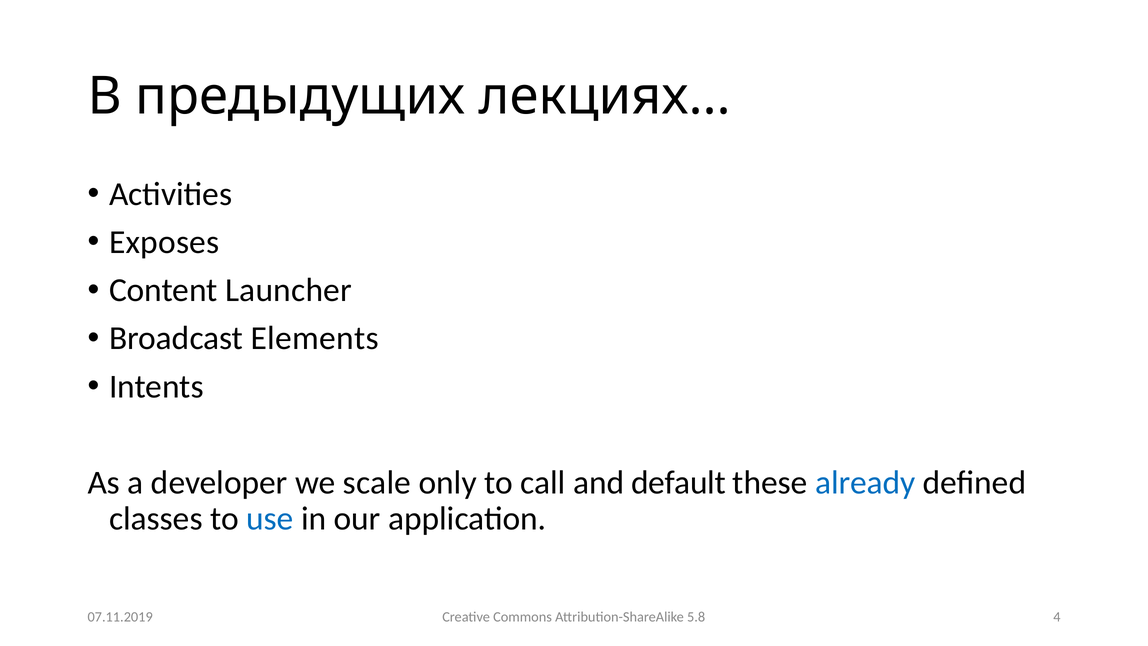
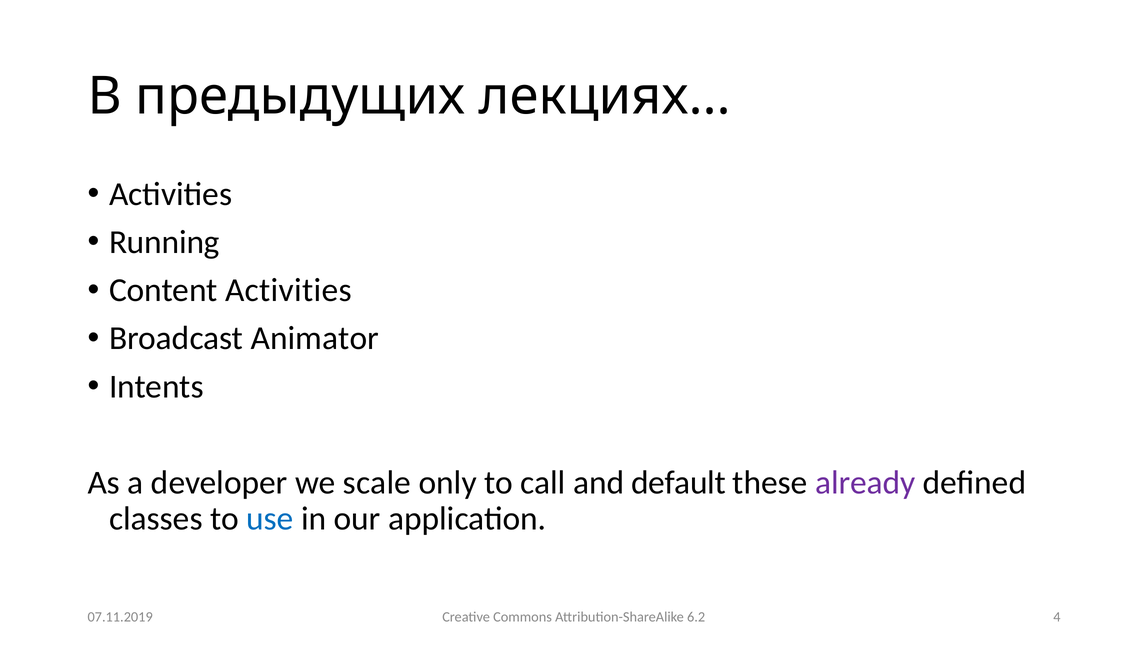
Exposes: Exposes -> Running (164, 242)
Content Launcher: Launcher -> Activities (288, 290)
Elements: Elements -> Animator (315, 338)
already colour: blue -> purple (865, 482)
5.8: 5.8 -> 6.2 (696, 617)
